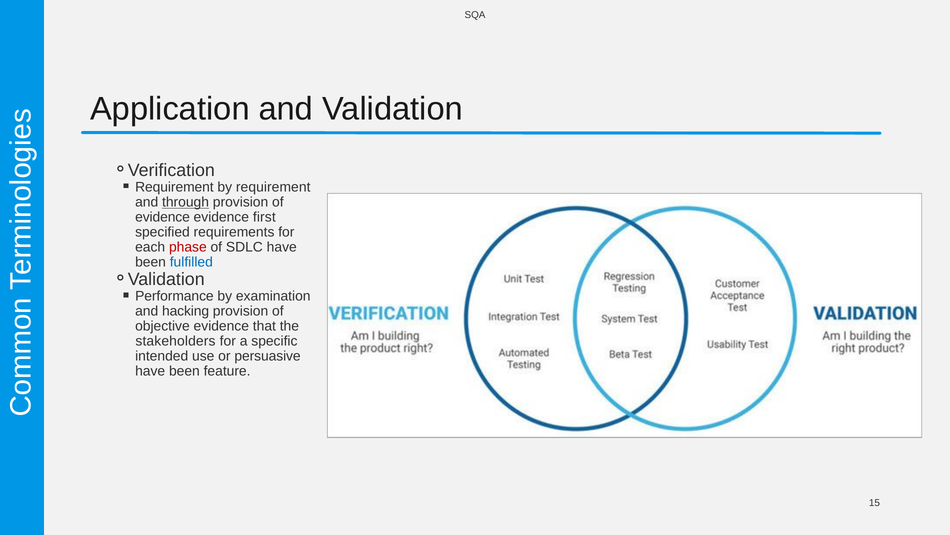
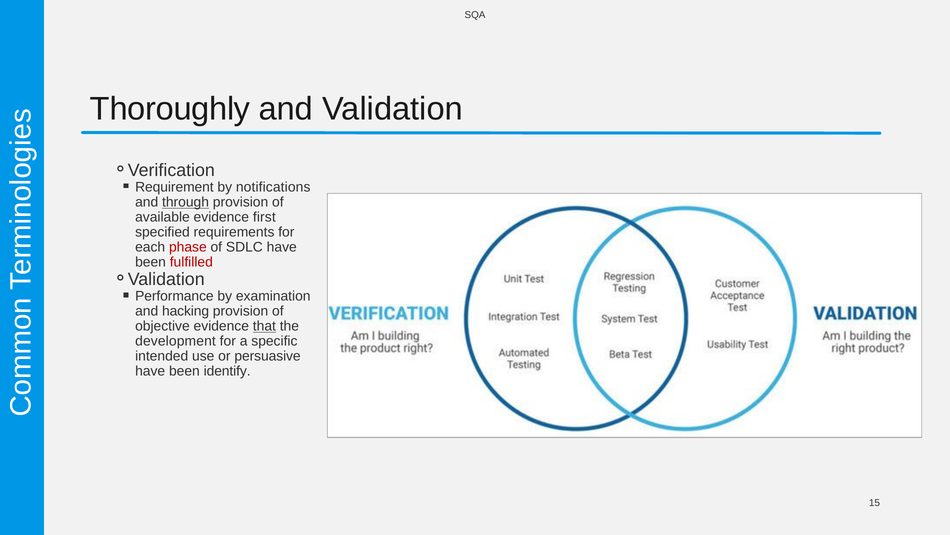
Application: Application -> Thoroughly (170, 109)
by requirement: requirement -> notifications (273, 187)
evidence: evidence -> available (162, 217)
fulfilled colour: blue -> red (191, 262)
that underline: none -> present (264, 326)
stakeholders: stakeholders -> development (175, 341)
feature: feature -> identify (227, 371)
